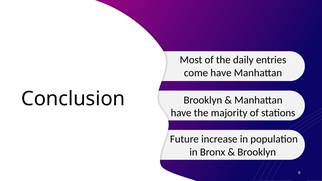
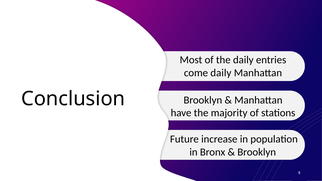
have: have -> daily (221, 73)
